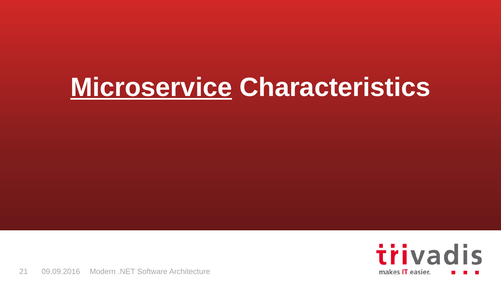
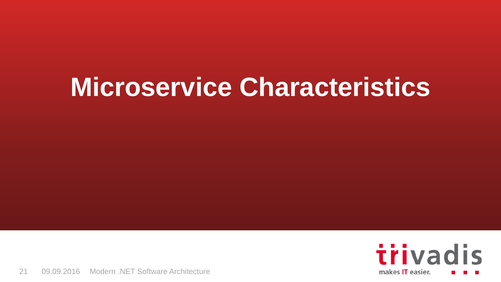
Microservice underline: present -> none (151, 87)
